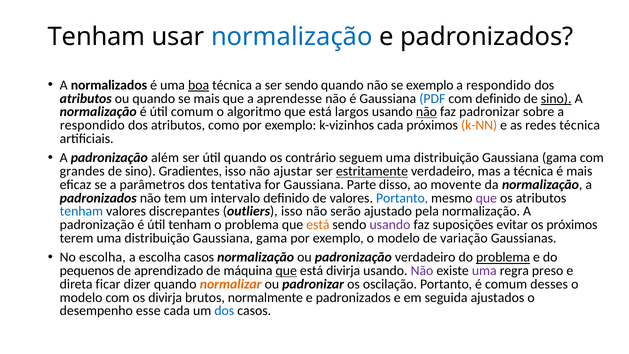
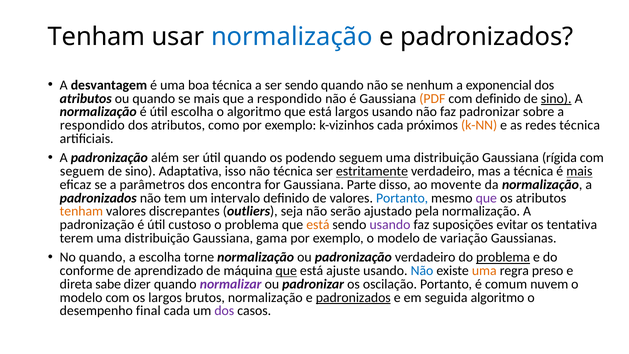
normalizados: normalizados -> desvantagem (109, 85)
boa underline: present -> none (199, 85)
se exemplo: exemplo -> nenhum (430, 85)
respondido: respondido -> exponencial (499, 85)
que a aprendesse: aprendesse -> respondido (289, 98)
PDF colour: blue -> orange (432, 98)
útil comum: comum -> escolha (192, 112)
não underline: present -> none (426, 112)
contrário: contrário -> podendo (311, 158)
gama: gama -> rígida (559, 158)
grandes: grandes -> seguem (82, 171)
Gradientes: Gradientes -> Adaptativa (190, 171)
não ajustar: ajustar -> técnica (293, 171)
mais underline: none -> present (579, 171)
tentativa: tentativa -> encontra (236, 185)
tenham colour: blue -> orange (81, 211)
outliers isso: isso -> seja (292, 211)
útil tenham: tenham -> custoso (190, 225)
os próximos: próximos -> tentativa (572, 225)
No escolha: escolha -> quando (102, 257)
escolha casos: casos -> torne (199, 257)
pequenos: pequenos -> conforme (87, 271)
está divirja: divirja -> ajuste (343, 271)
Não colour: purple -> blue (422, 271)
uma colour: purple -> orange (484, 271)
ficar: ficar -> sabe (108, 284)
normalizar colour: orange -> purple (231, 284)
desses: desses -> nuvem (549, 284)
os divirja: divirja -> largos (165, 297)
brutos normalmente: normalmente -> normalização (265, 297)
padronizados underline: none -> present (353, 297)
seguida ajustados: ajustados -> algoritmo (497, 297)
esse: esse -> final (148, 311)
dos colour: blue -> purple (224, 311)
